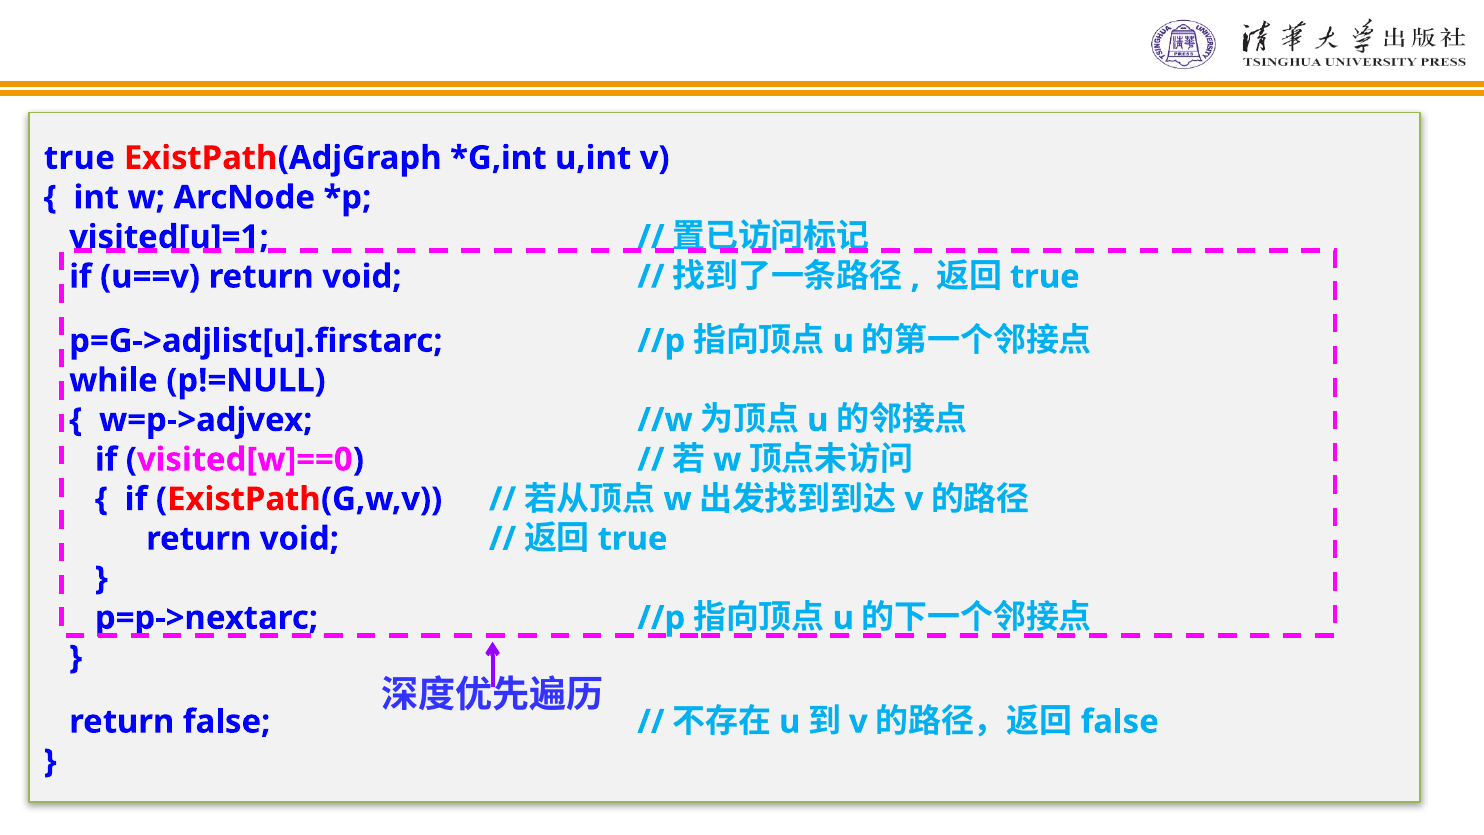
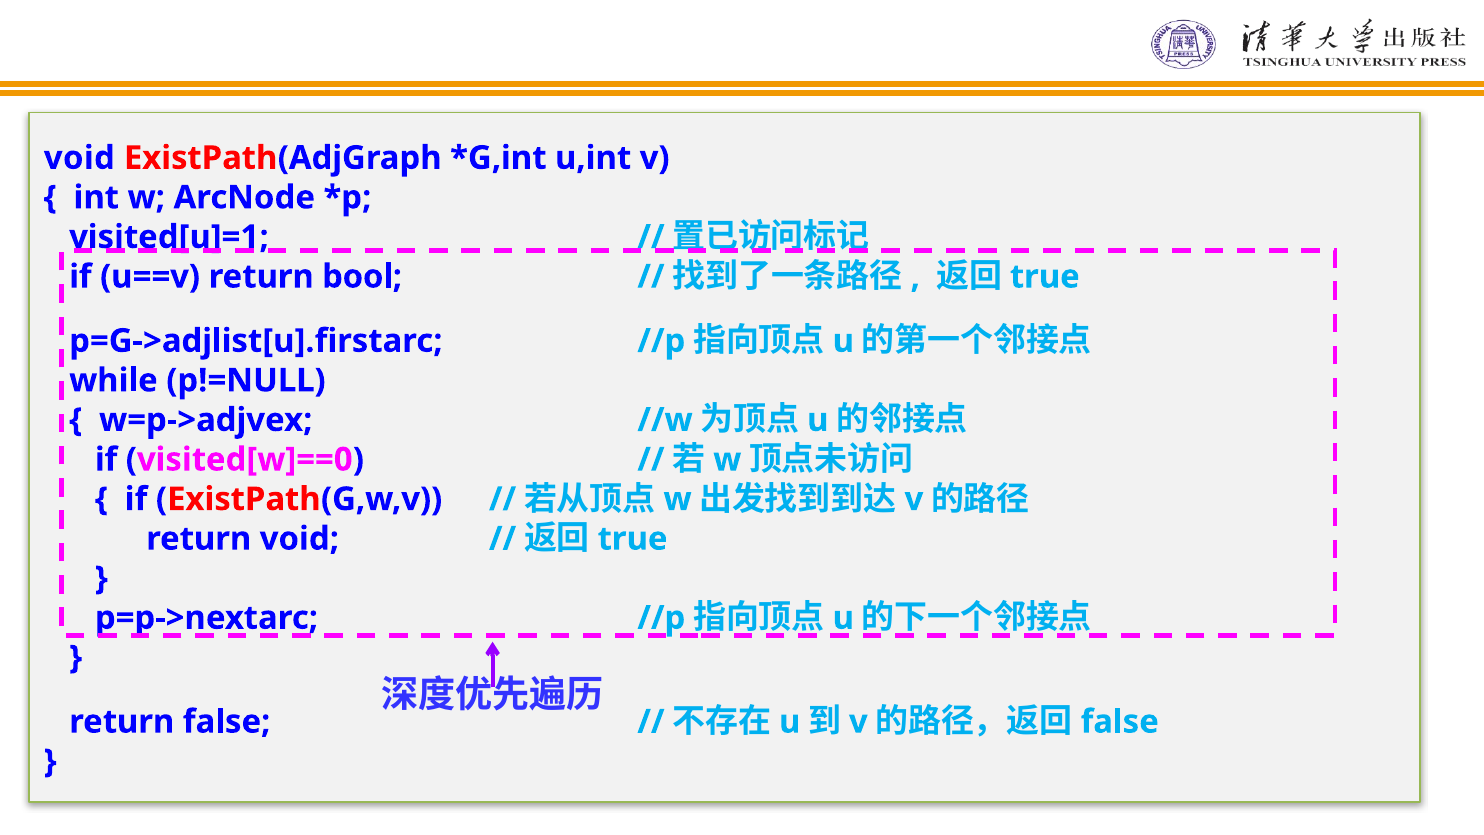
true: true -> void (79, 158)
u==v return void: void -> bool (362, 277)
